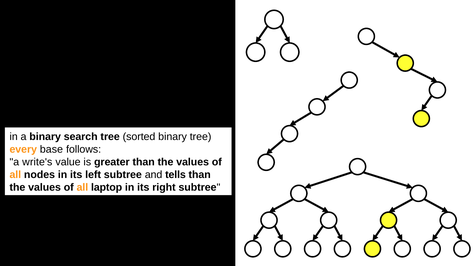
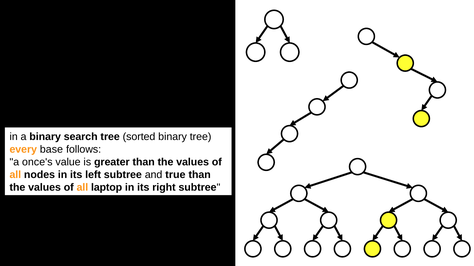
write's: write's -> once's (37, 162)
tells: tells -> true (175, 175)
